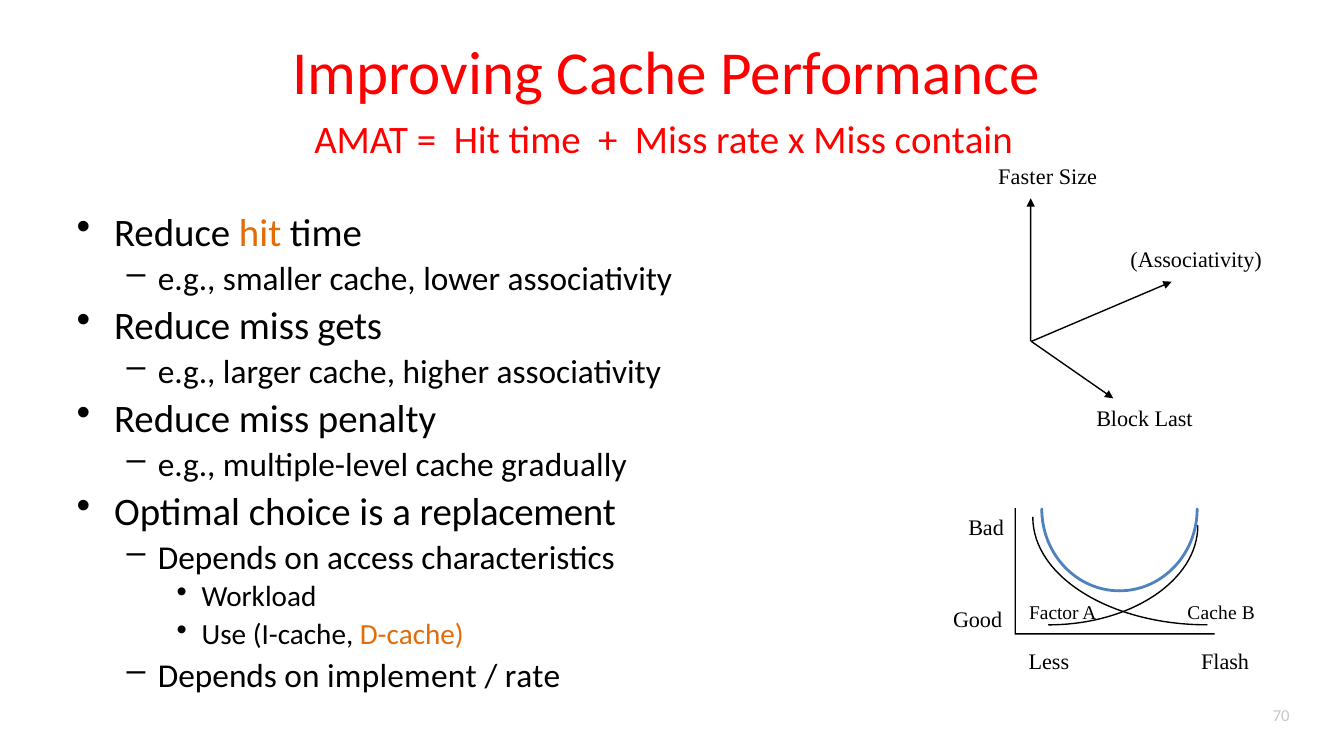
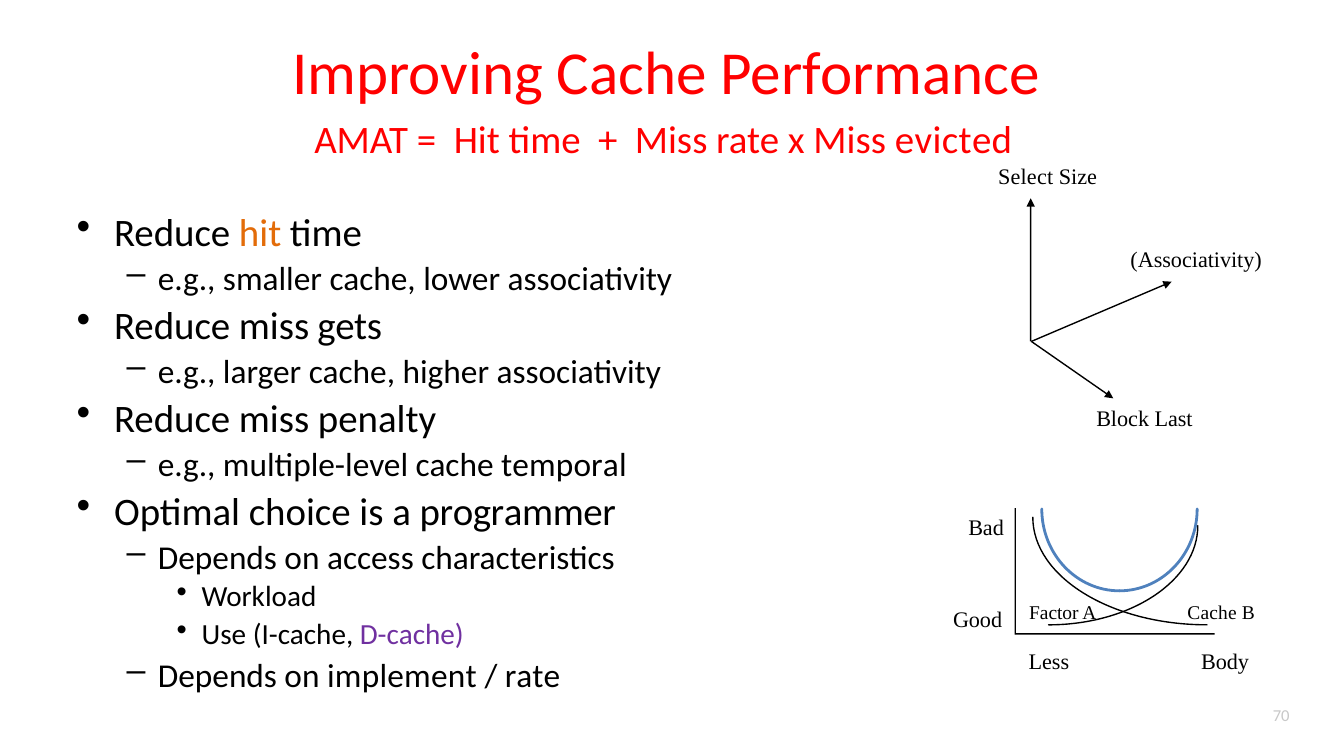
contain: contain -> evicted (954, 141)
Faster: Faster -> Select (1026, 177)
gradually: gradually -> temporal (564, 465)
replacement: replacement -> programmer (518, 513)
D-cache colour: orange -> purple (412, 635)
Flash: Flash -> Body (1225, 662)
